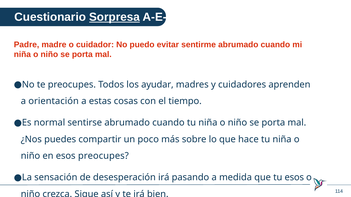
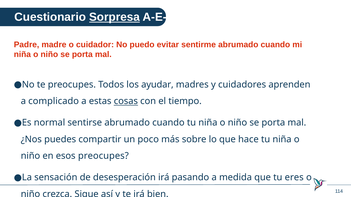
orientación: orientación -> complicado (54, 101)
cosas underline: none -> present (126, 101)
tu esos: esos -> eres (294, 178)
